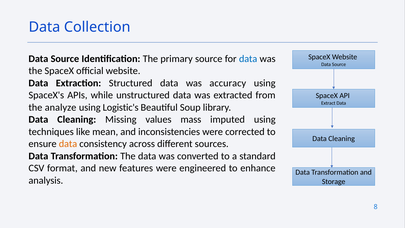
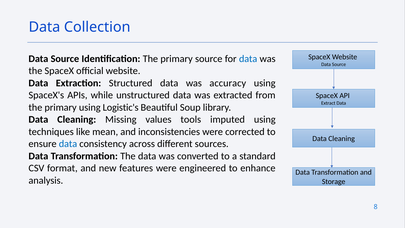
analyze: analyze -> primary (61, 107)
mass: mass -> tools (191, 119)
data colour: orange -> blue (68, 144)
